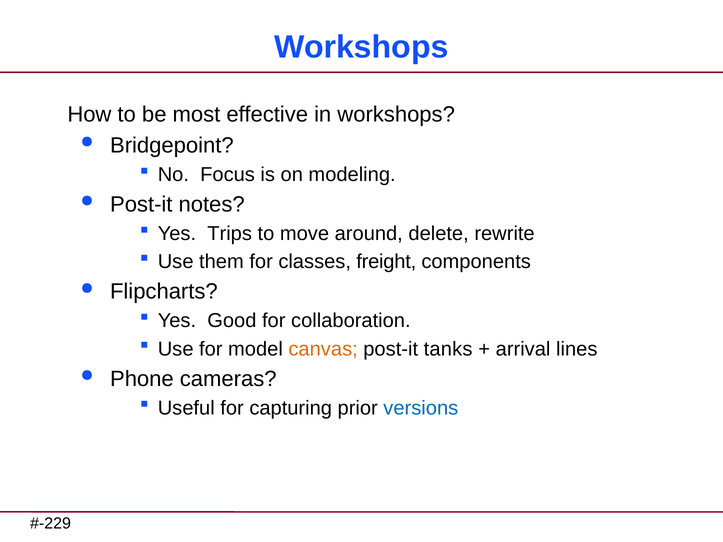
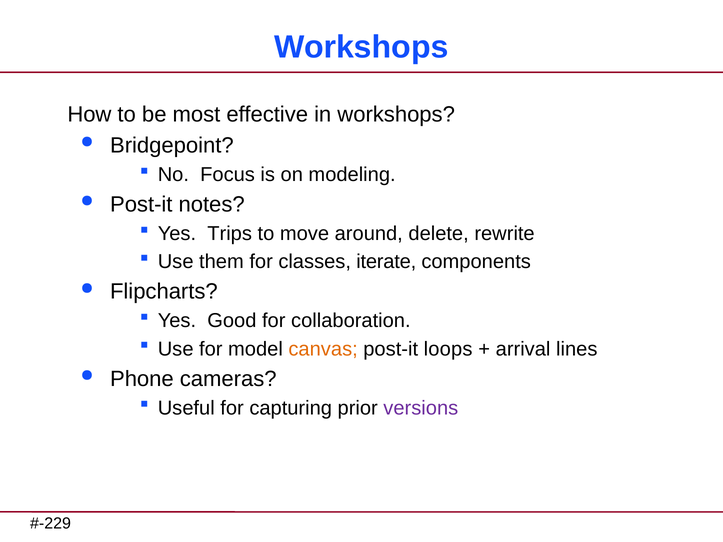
freight: freight -> iterate (386, 262)
tanks: tanks -> loops (448, 349)
versions colour: blue -> purple (421, 408)
